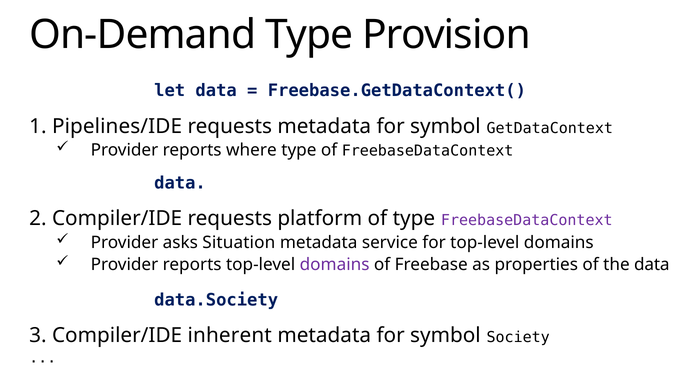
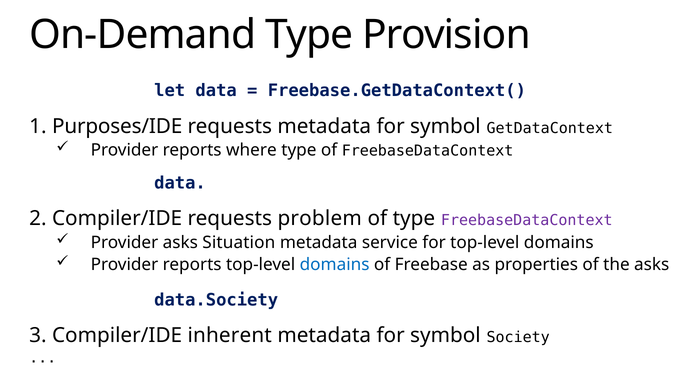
Pipelines/IDE: Pipelines/IDE -> Purposes/IDE (117, 126)
platform: platform -> problem (320, 219)
domains colour: purple -> blue (335, 265)
the data: data -> asks (652, 265)
